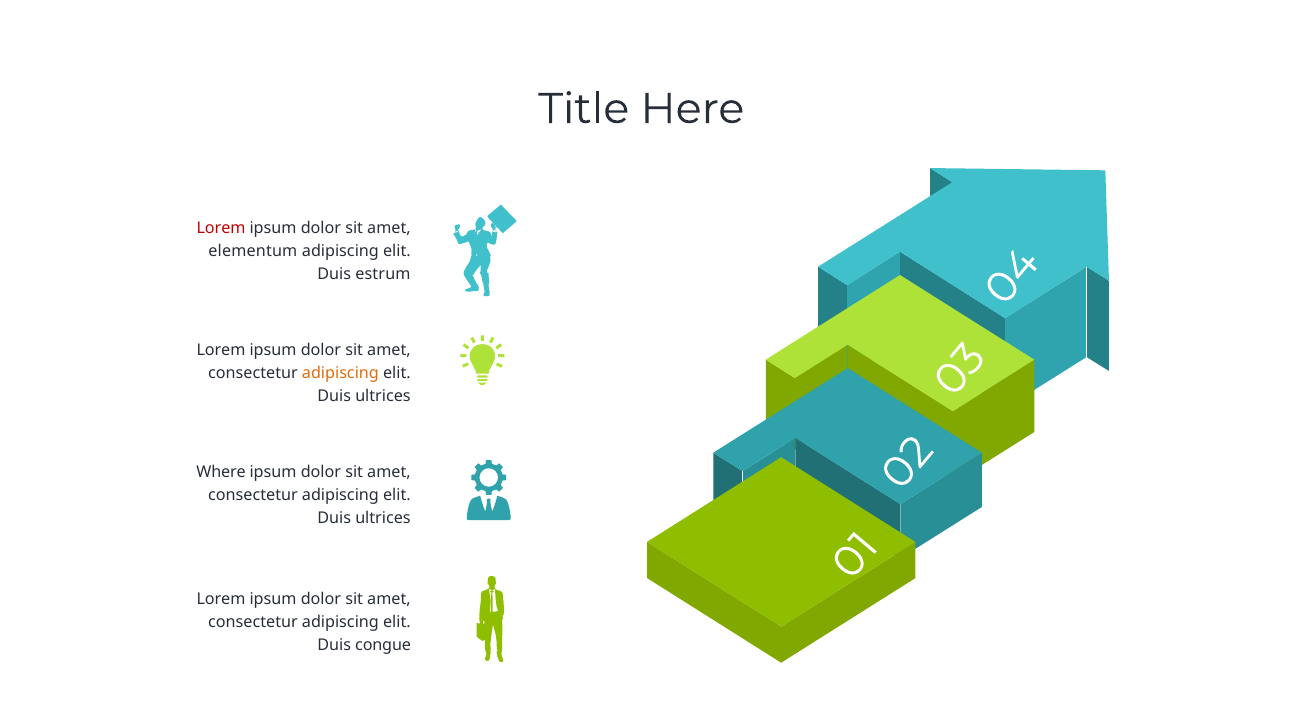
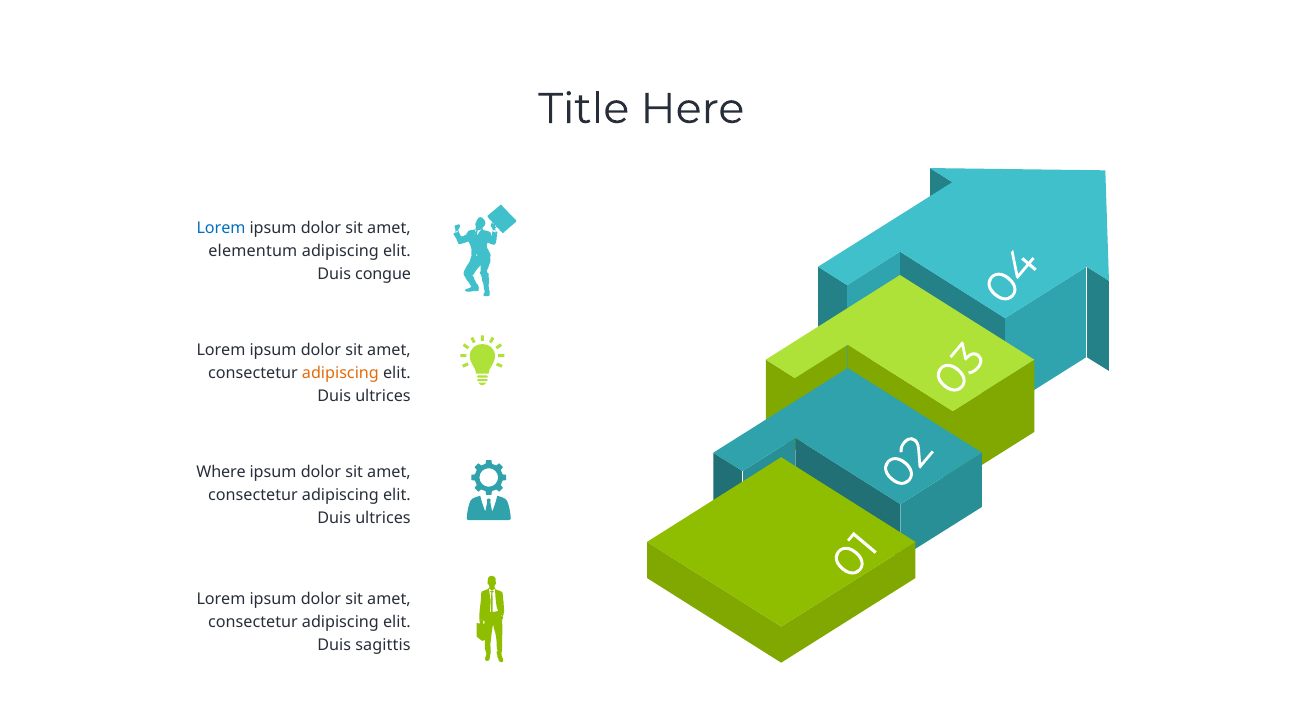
Lorem colour: red -> blue (221, 229)
estrum: estrum -> congue (383, 274)
congue: congue -> sagittis (383, 645)
